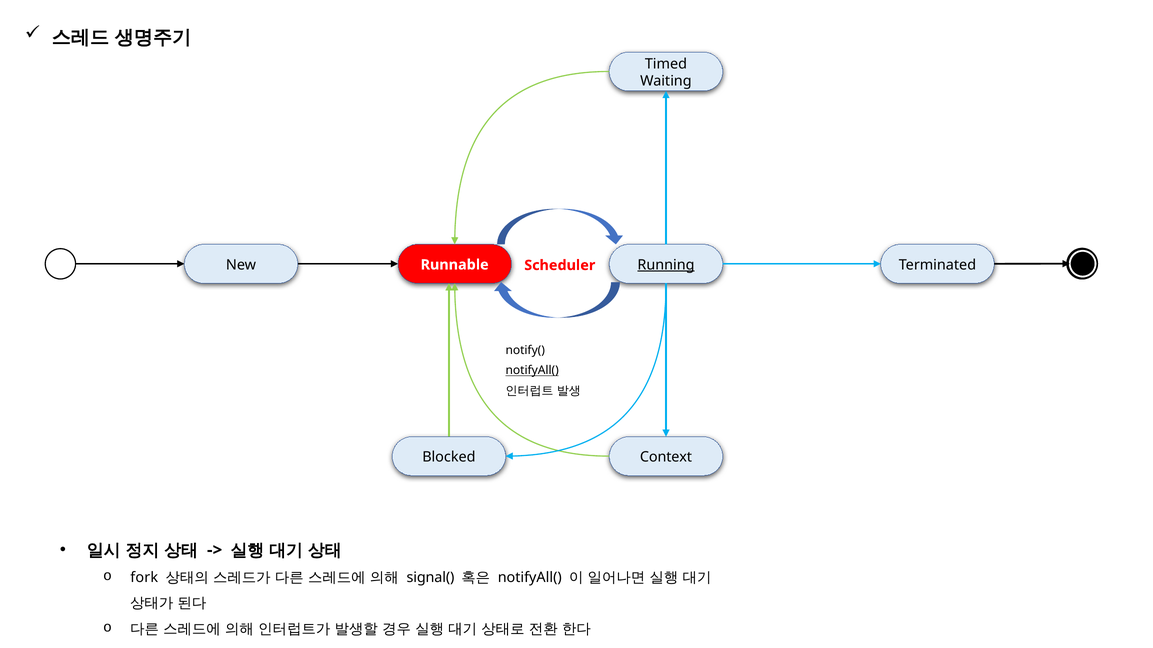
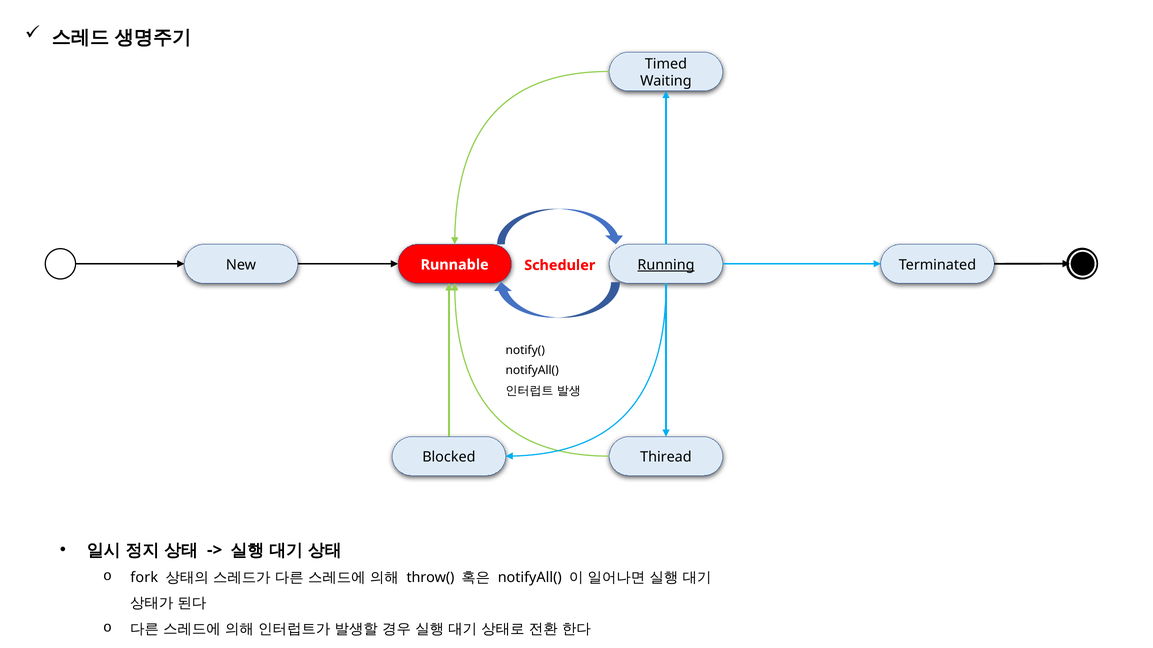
notifyAll( underline: present -> none (532, 371)
Context: Context -> Thiread (666, 457)
signal(: signal( -> throw( (430, 578)
